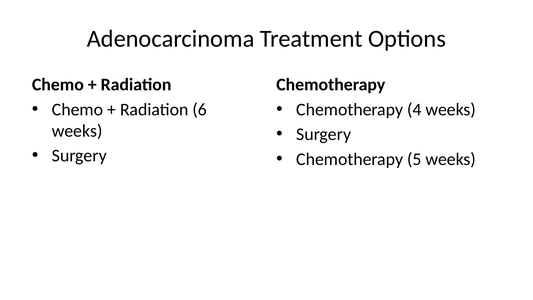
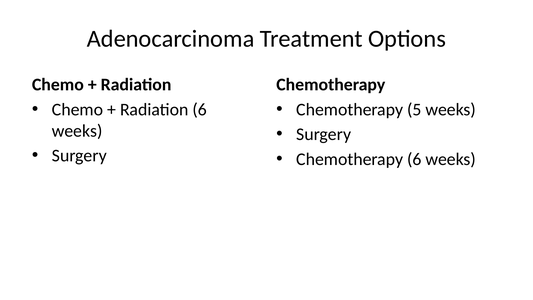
4: 4 -> 5 (414, 109)
Chemotherapy 5: 5 -> 6 (414, 159)
